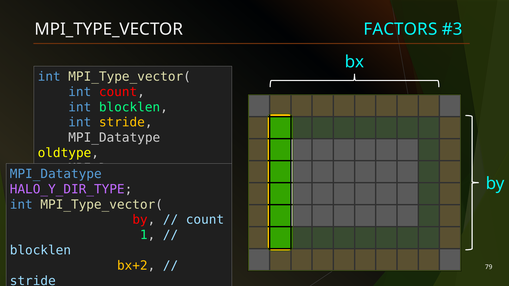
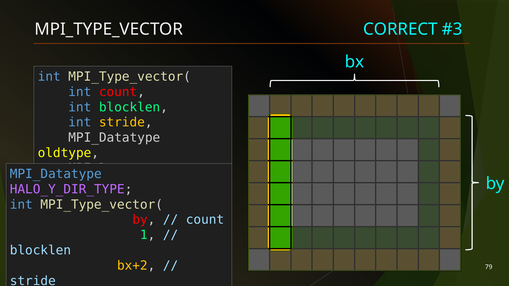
FACTORS: FACTORS -> CORRECT (400, 29)
